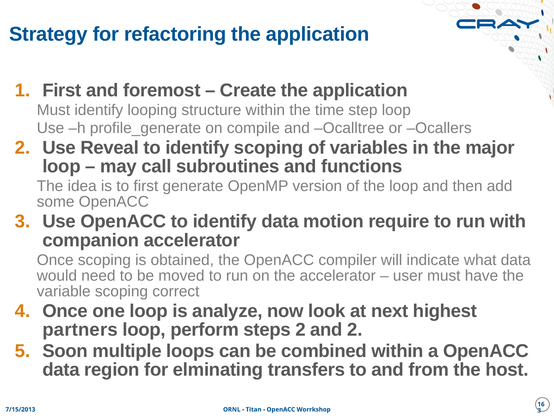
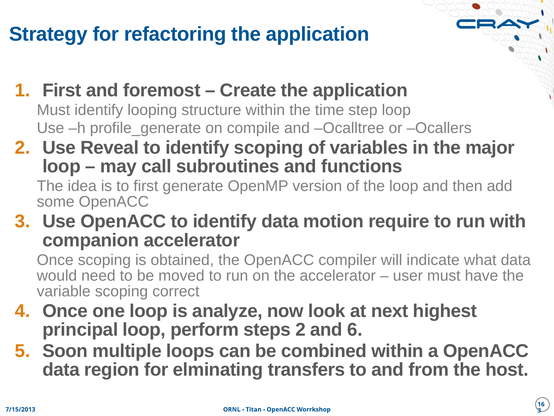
partners: partners -> principal (80, 329)
and 2: 2 -> 6 (355, 329)
